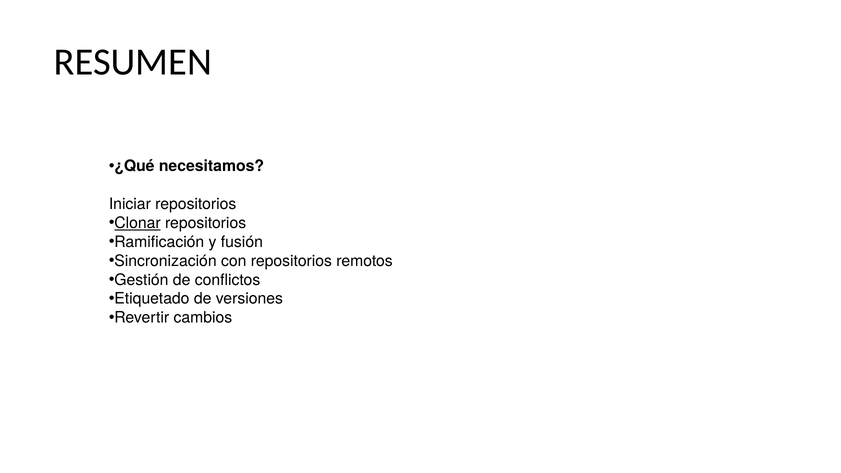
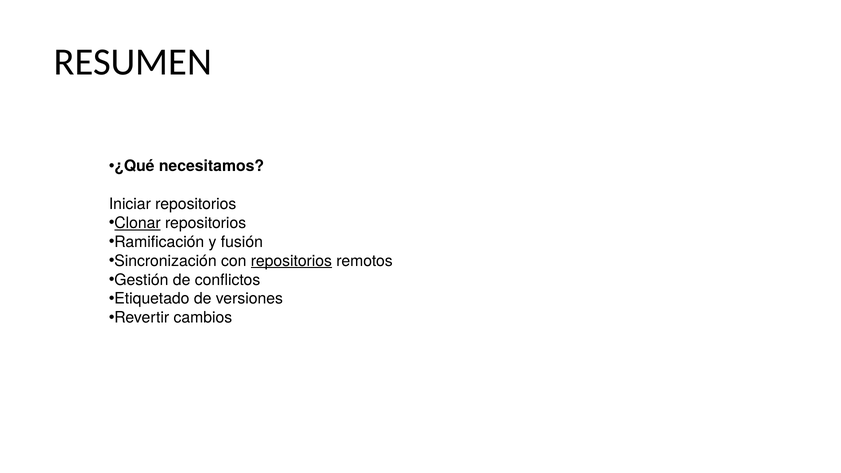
repositorios underline: none -> present (291, 261)
